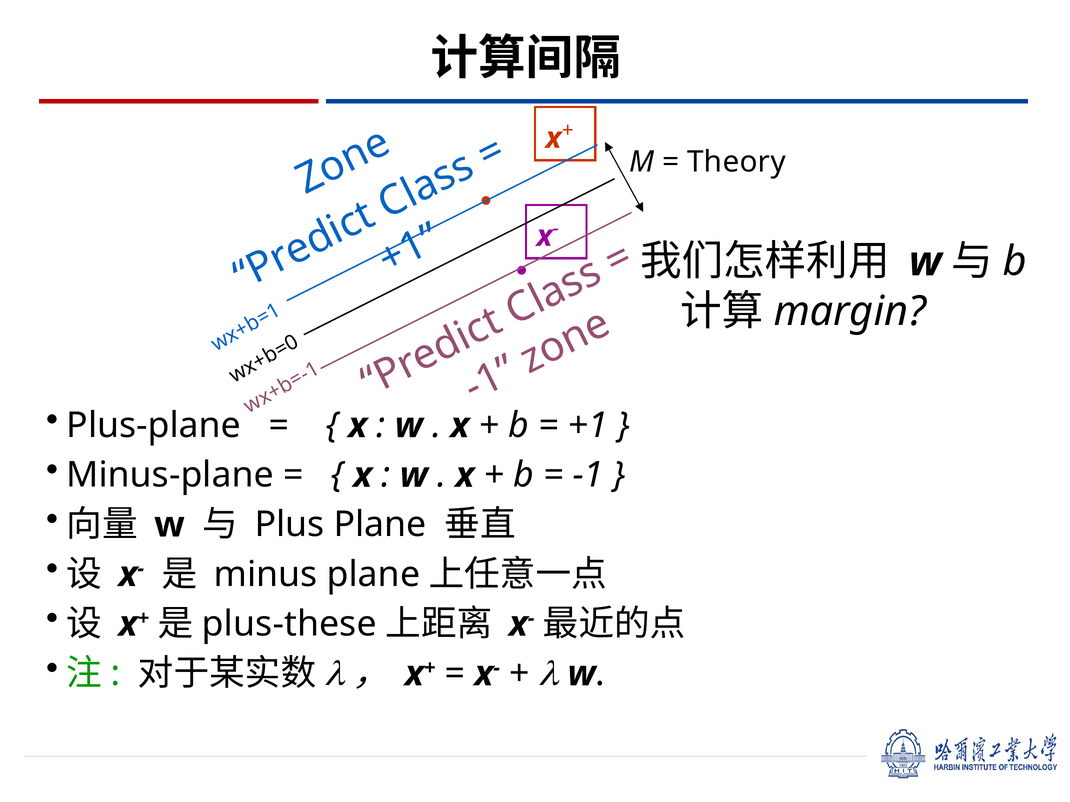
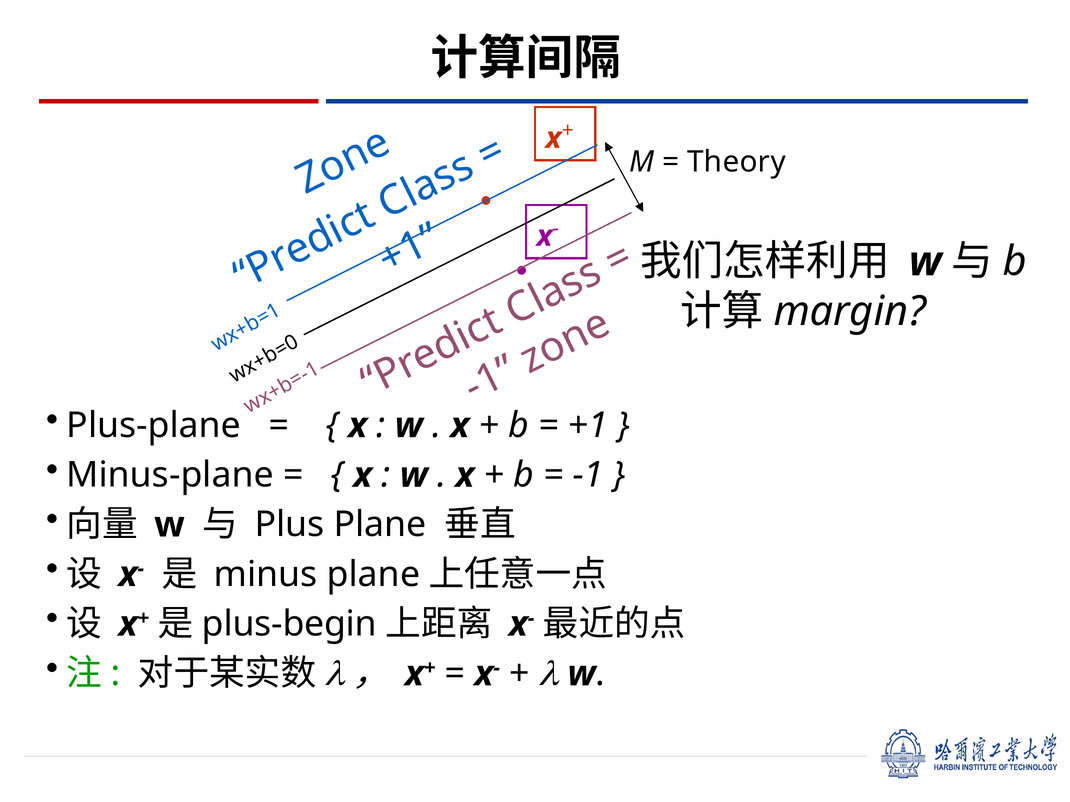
plus-these: plus-these -> plus-begin (289, 624)
